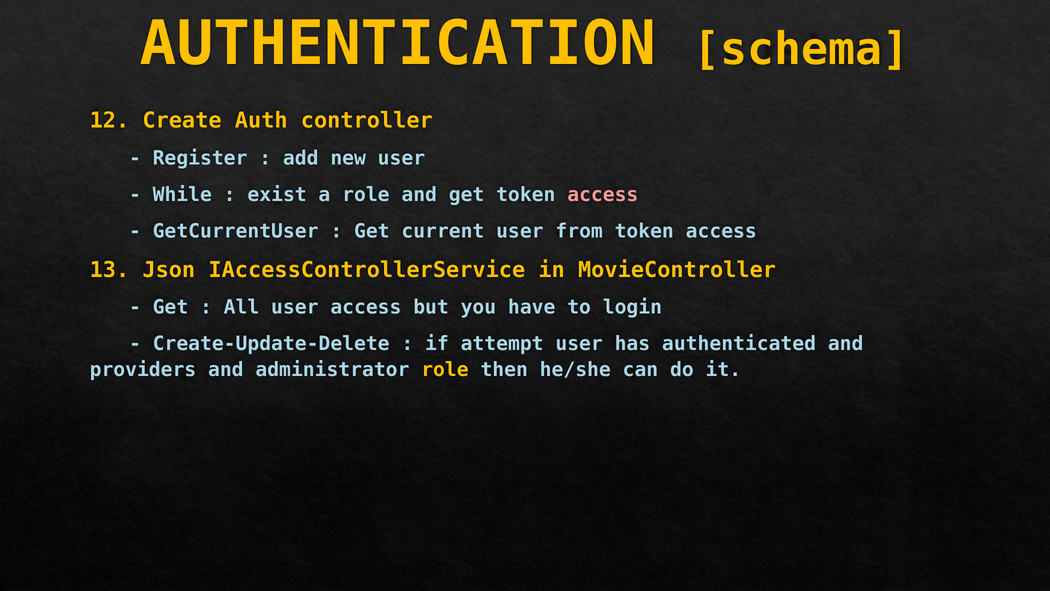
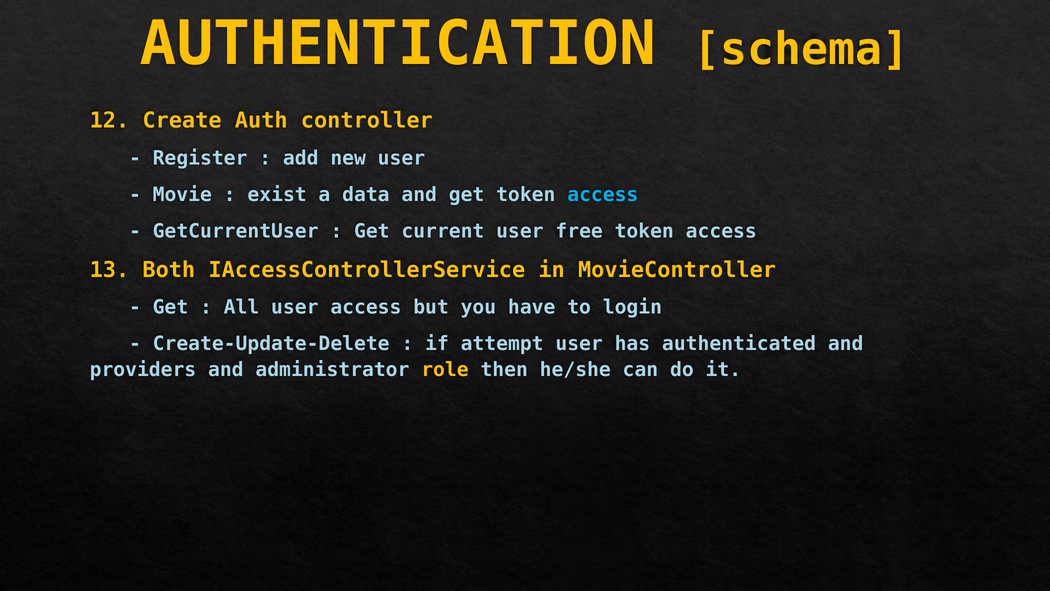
While: While -> Movie (182, 194)
a role: role -> data (366, 194)
access colour: pink -> light blue (603, 194)
from: from -> free (579, 231)
Json: Json -> Both (169, 270)
